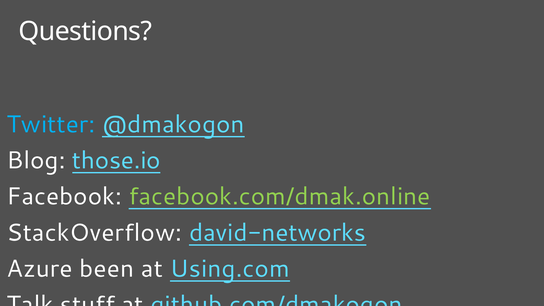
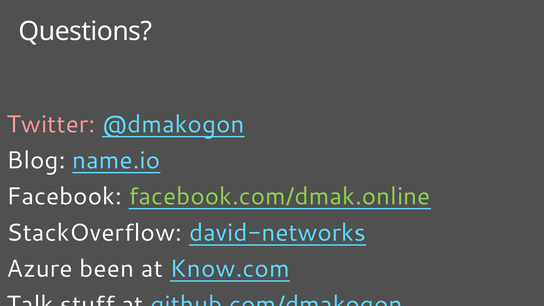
Twitter colour: light blue -> pink (51, 124)
those.io: those.io -> name.io (116, 160)
Using.com: Using.com -> Know.com (230, 269)
